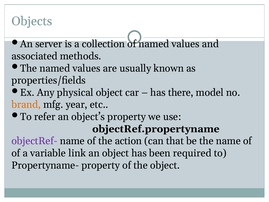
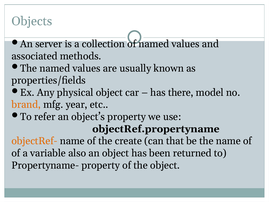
objectRef- colour: purple -> orange (34, 141)
action: action -> create (128, 141)
link: link -> also (77, 153)
required: required -> returned (192, 153)
